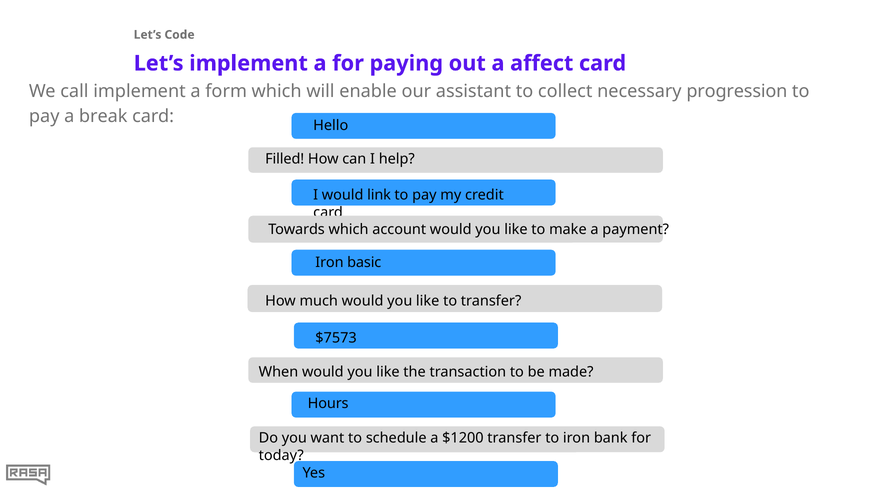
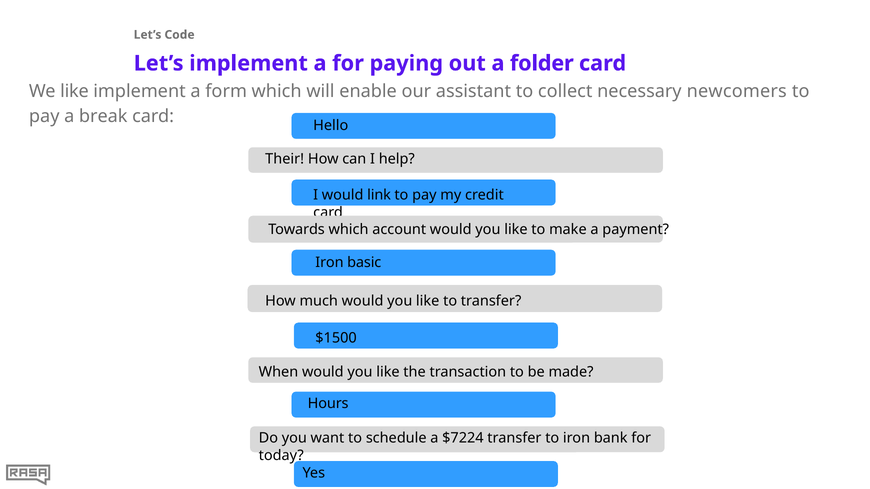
affect: affect -> folder (542, 63)
We call: call -> like (74, 91)
progression: progression -> newcomers (737, 91)
Filled: Filled -> Their (285, 159)
$7573: $7573 -> $1500 (336, 338)
$1200: $1200 -> $7224 (463, 439)
